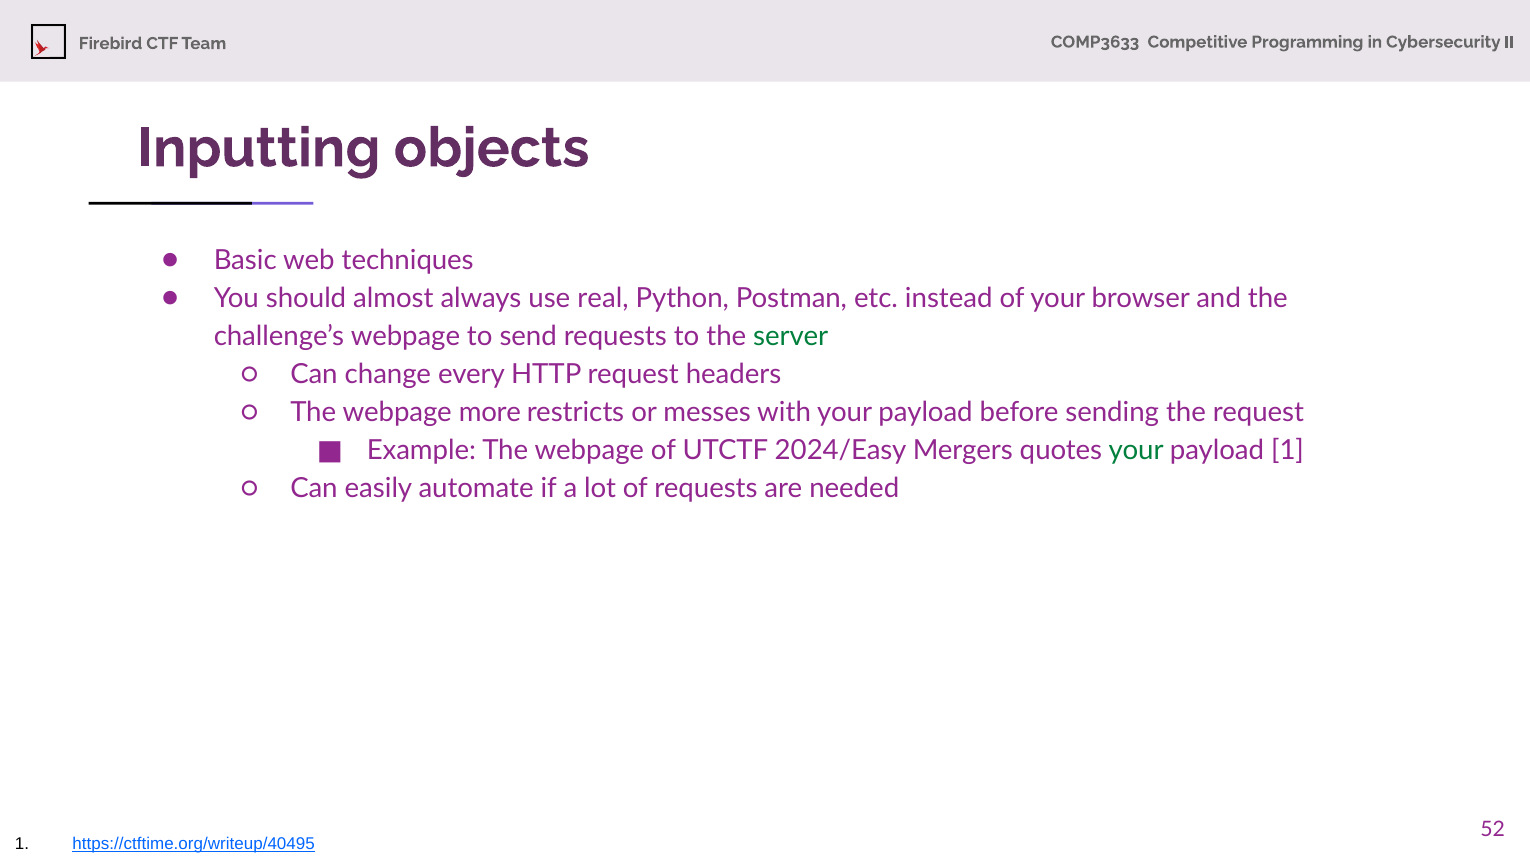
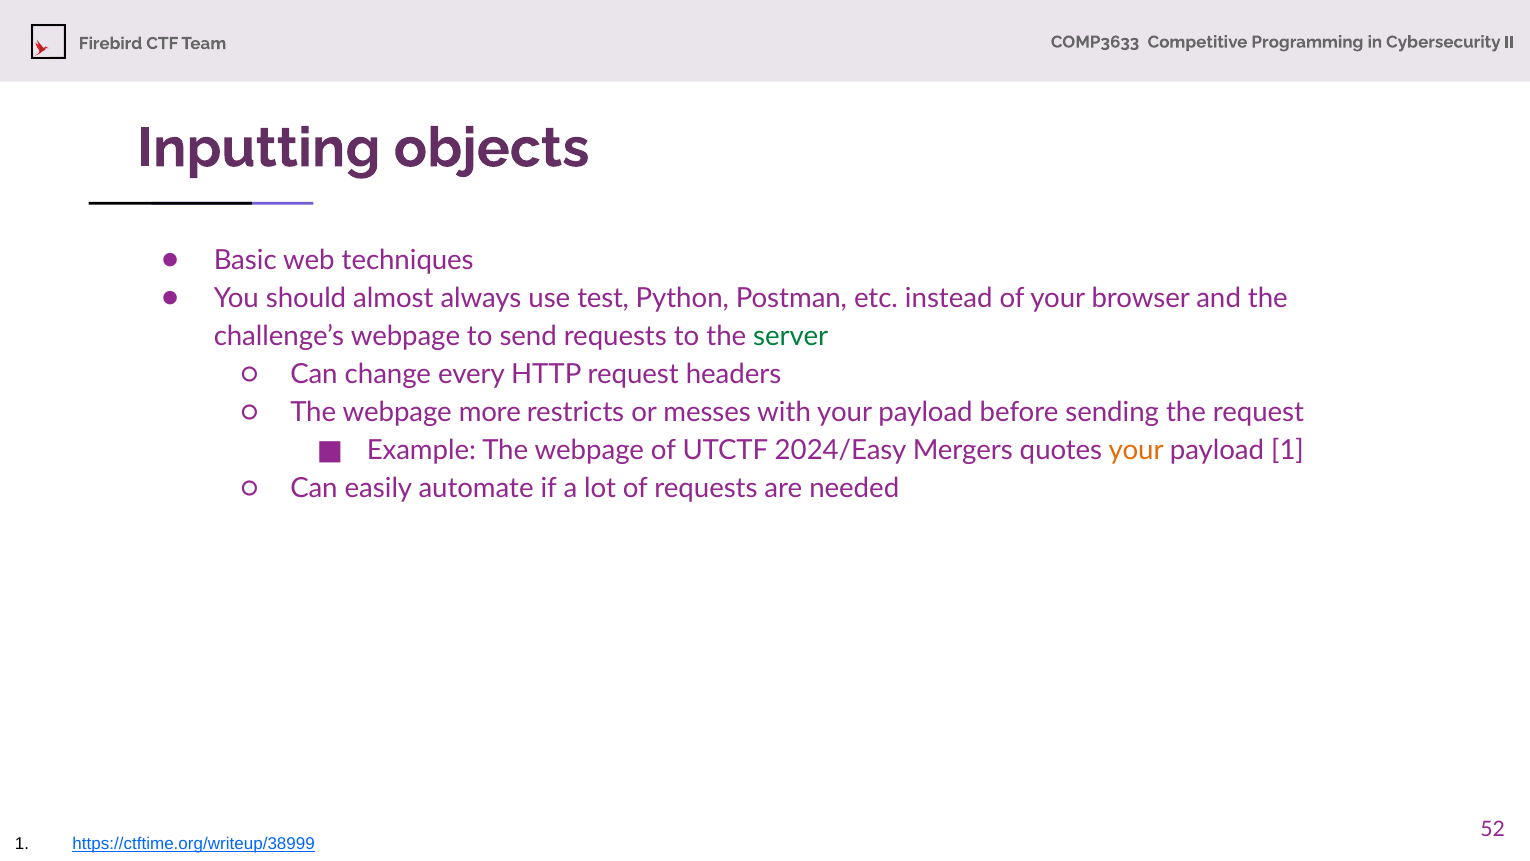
real: real -> test (603, 298)
your colour: green -> orange (1136, 450)
https://ctftime.org/writeup/40495: https://ctftime.org/writeup/40495 -> https://ctftime.org/writeup/38999 (194, 843)
